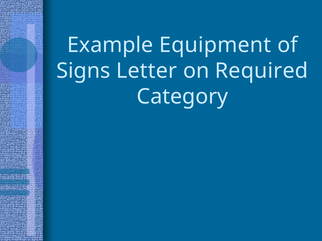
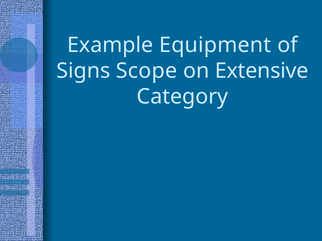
Letter: Letter -> Scope (147, 71)
Required: Required -> Extensive (262, 71)
